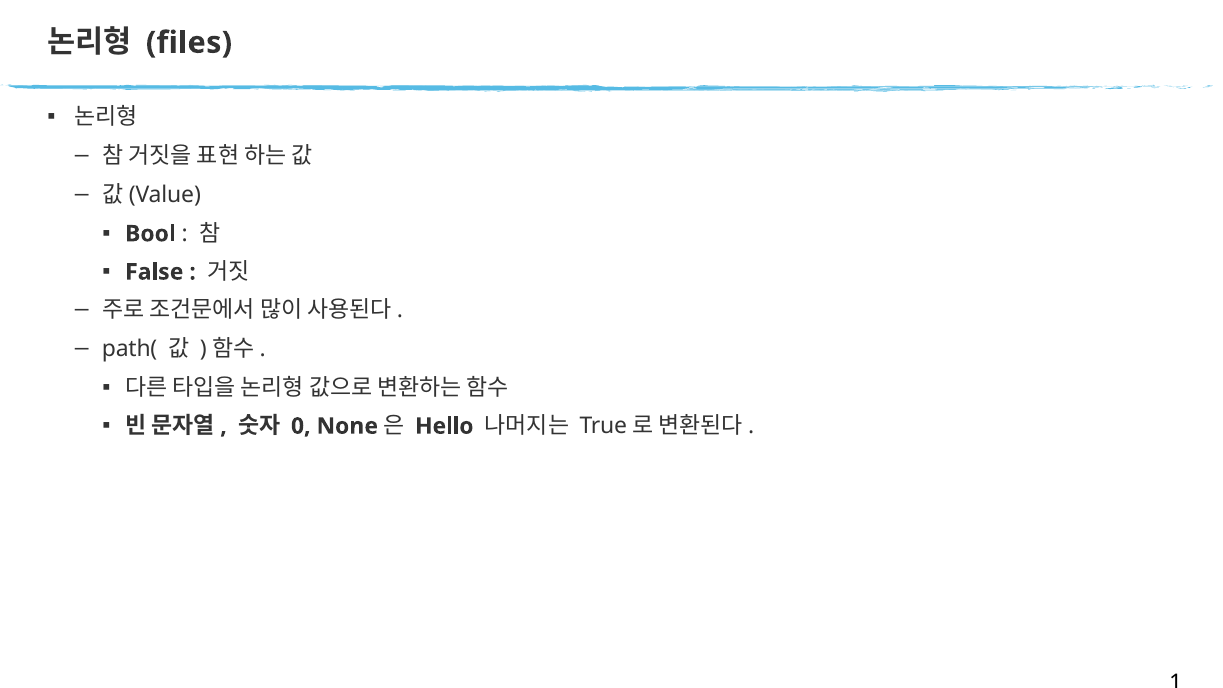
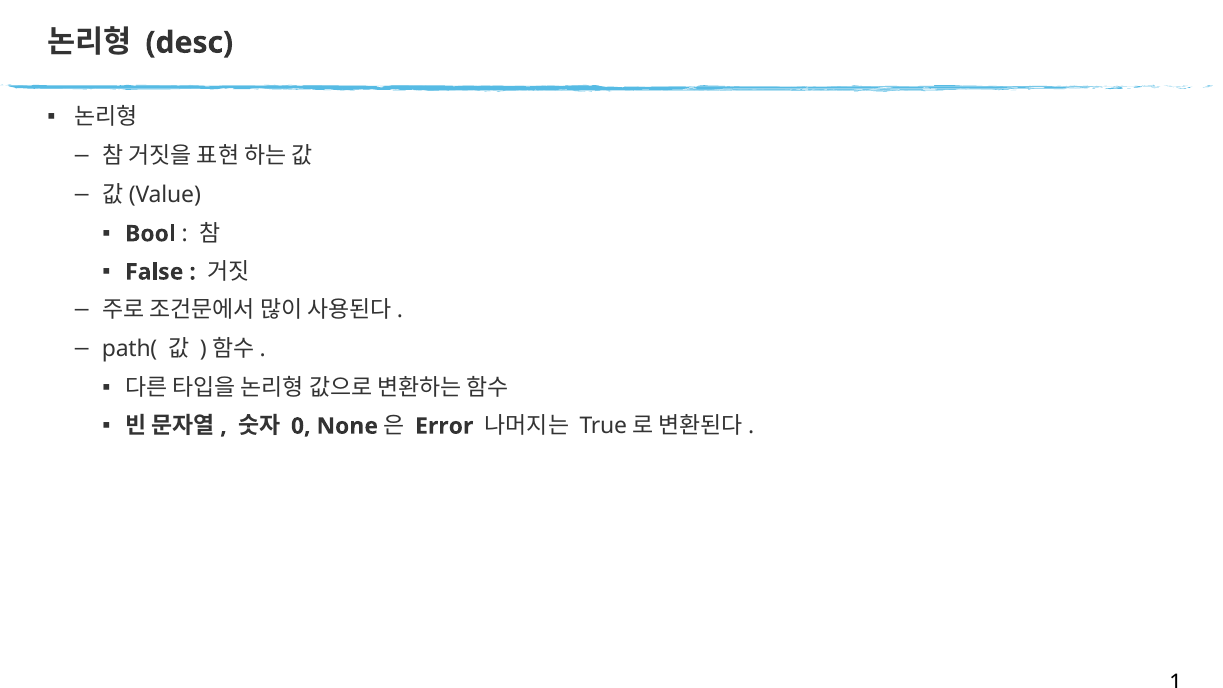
files: files -> desc (189, 43)
Hello: Hello -> Error (444, 426)
